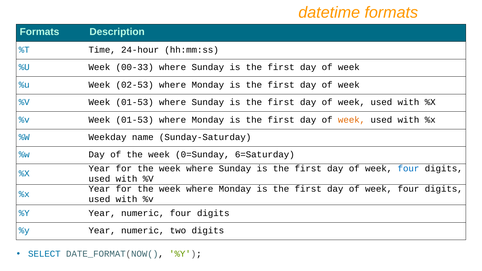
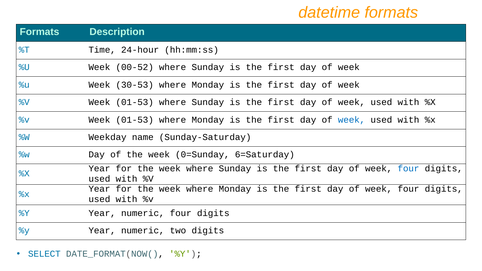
00-33: 00-33 -> 00-52 (135, 67)
02-53: 02-53 -> 30-53 (135, 85)
week colour: orange -> blue (352, 120)
